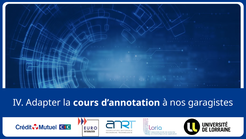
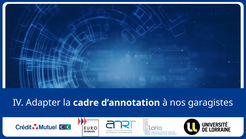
cours: cours -> cadre (86, 102)
